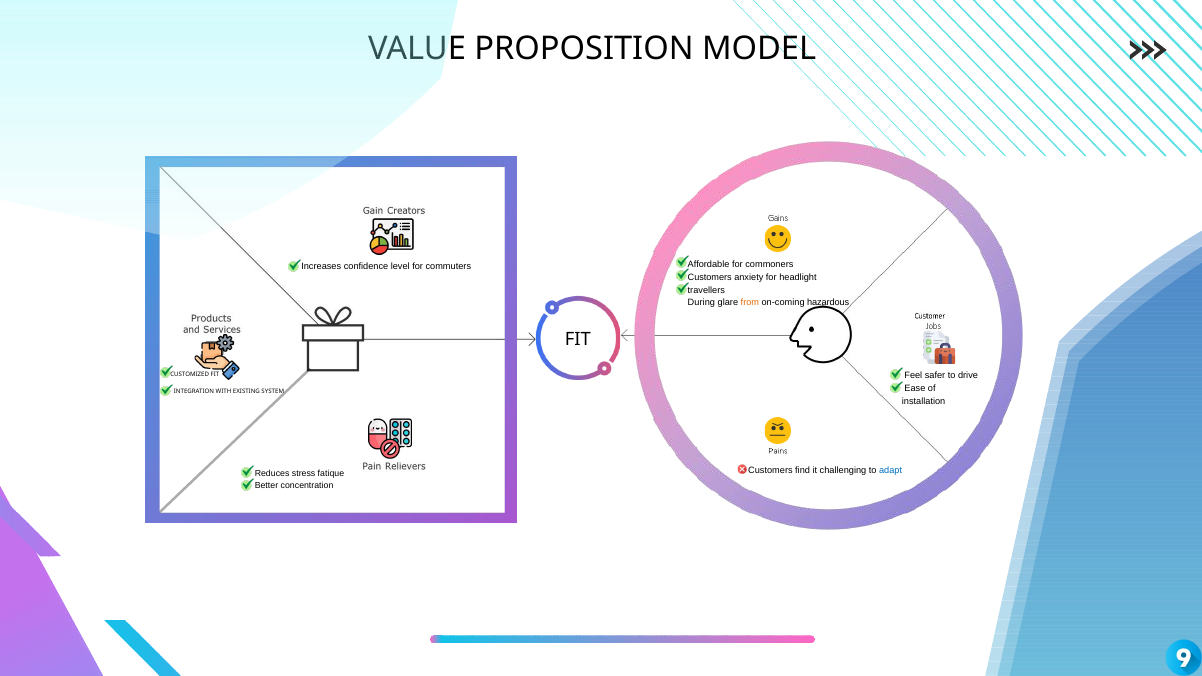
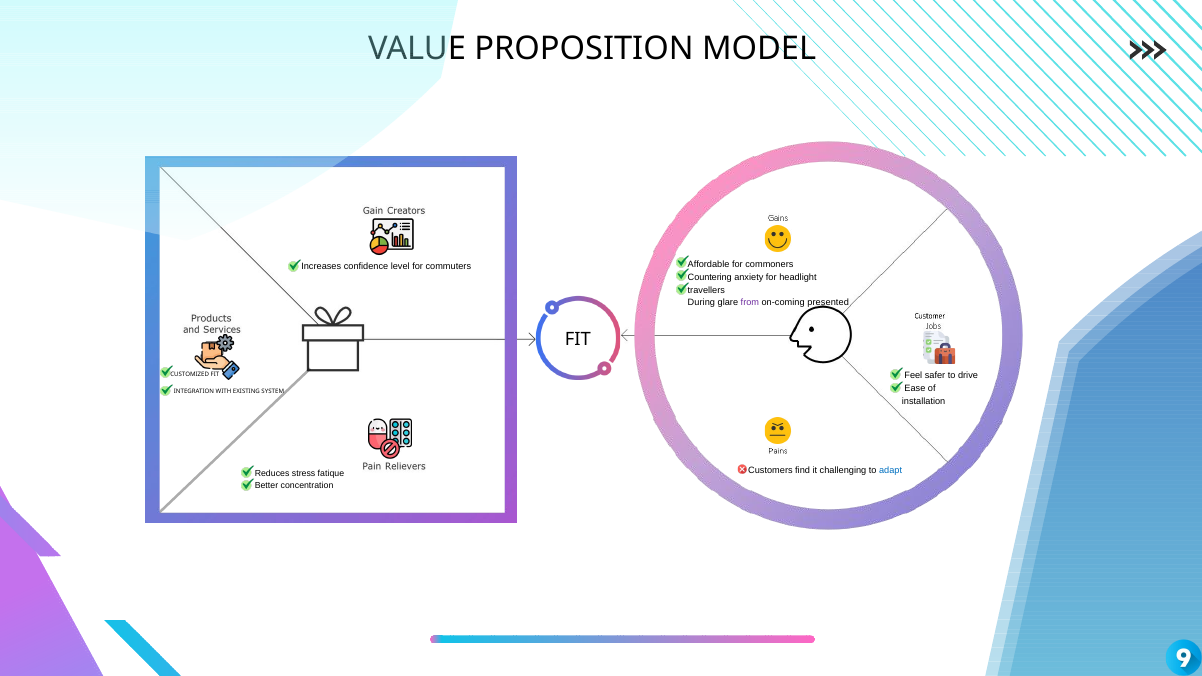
Customers: Customers -> Countering (710, 277)
from colour: orange -> purple (750, 303)
hazardous: hazardous -> presented (828, 303)
